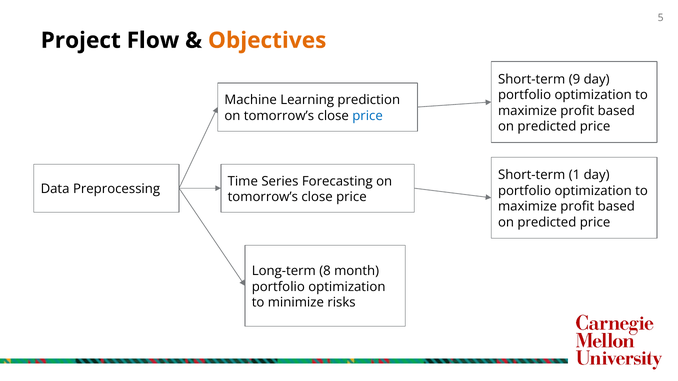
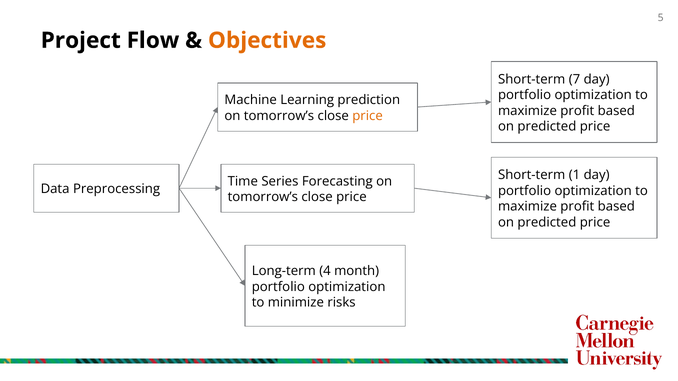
9: 9 -> 7 (574, 79)
price colour: blue -> orange (368, 116)
8: 8 -> 4 (325, 271)
